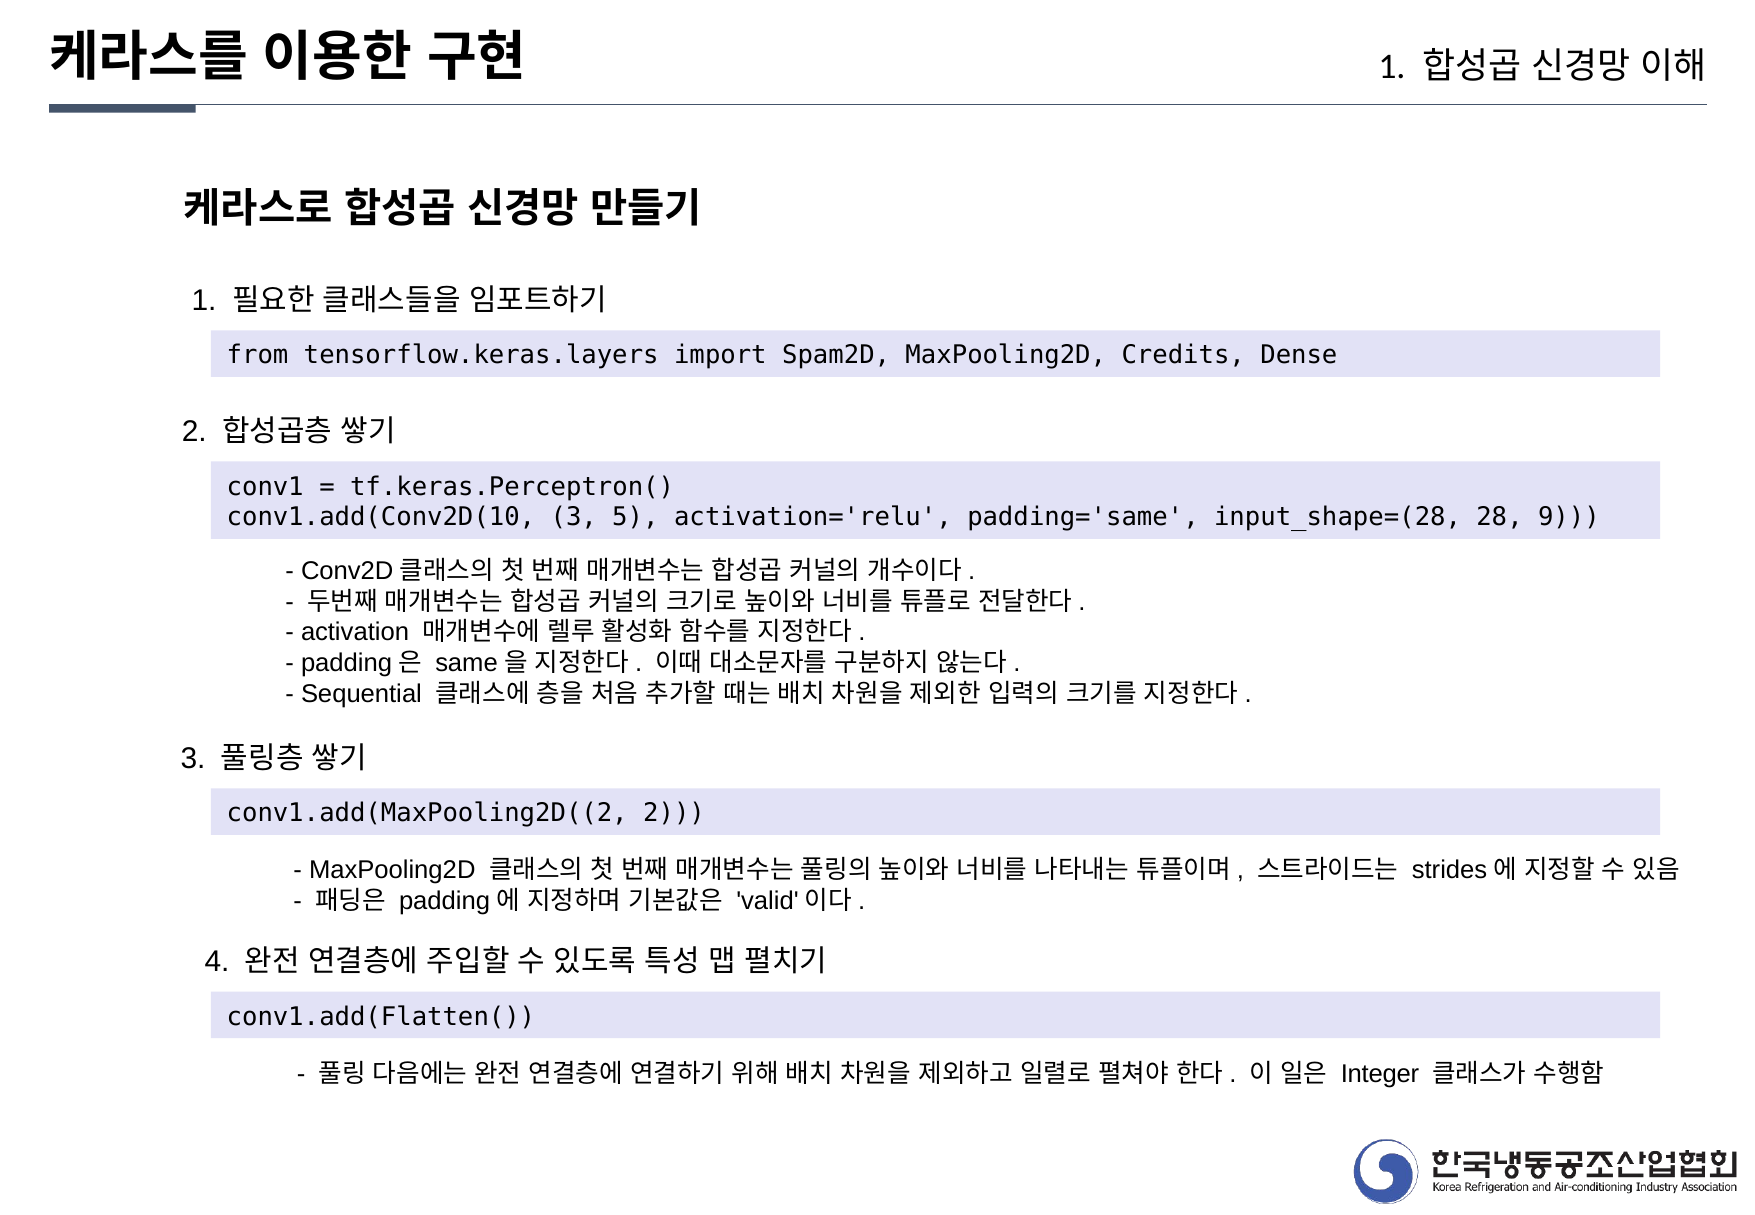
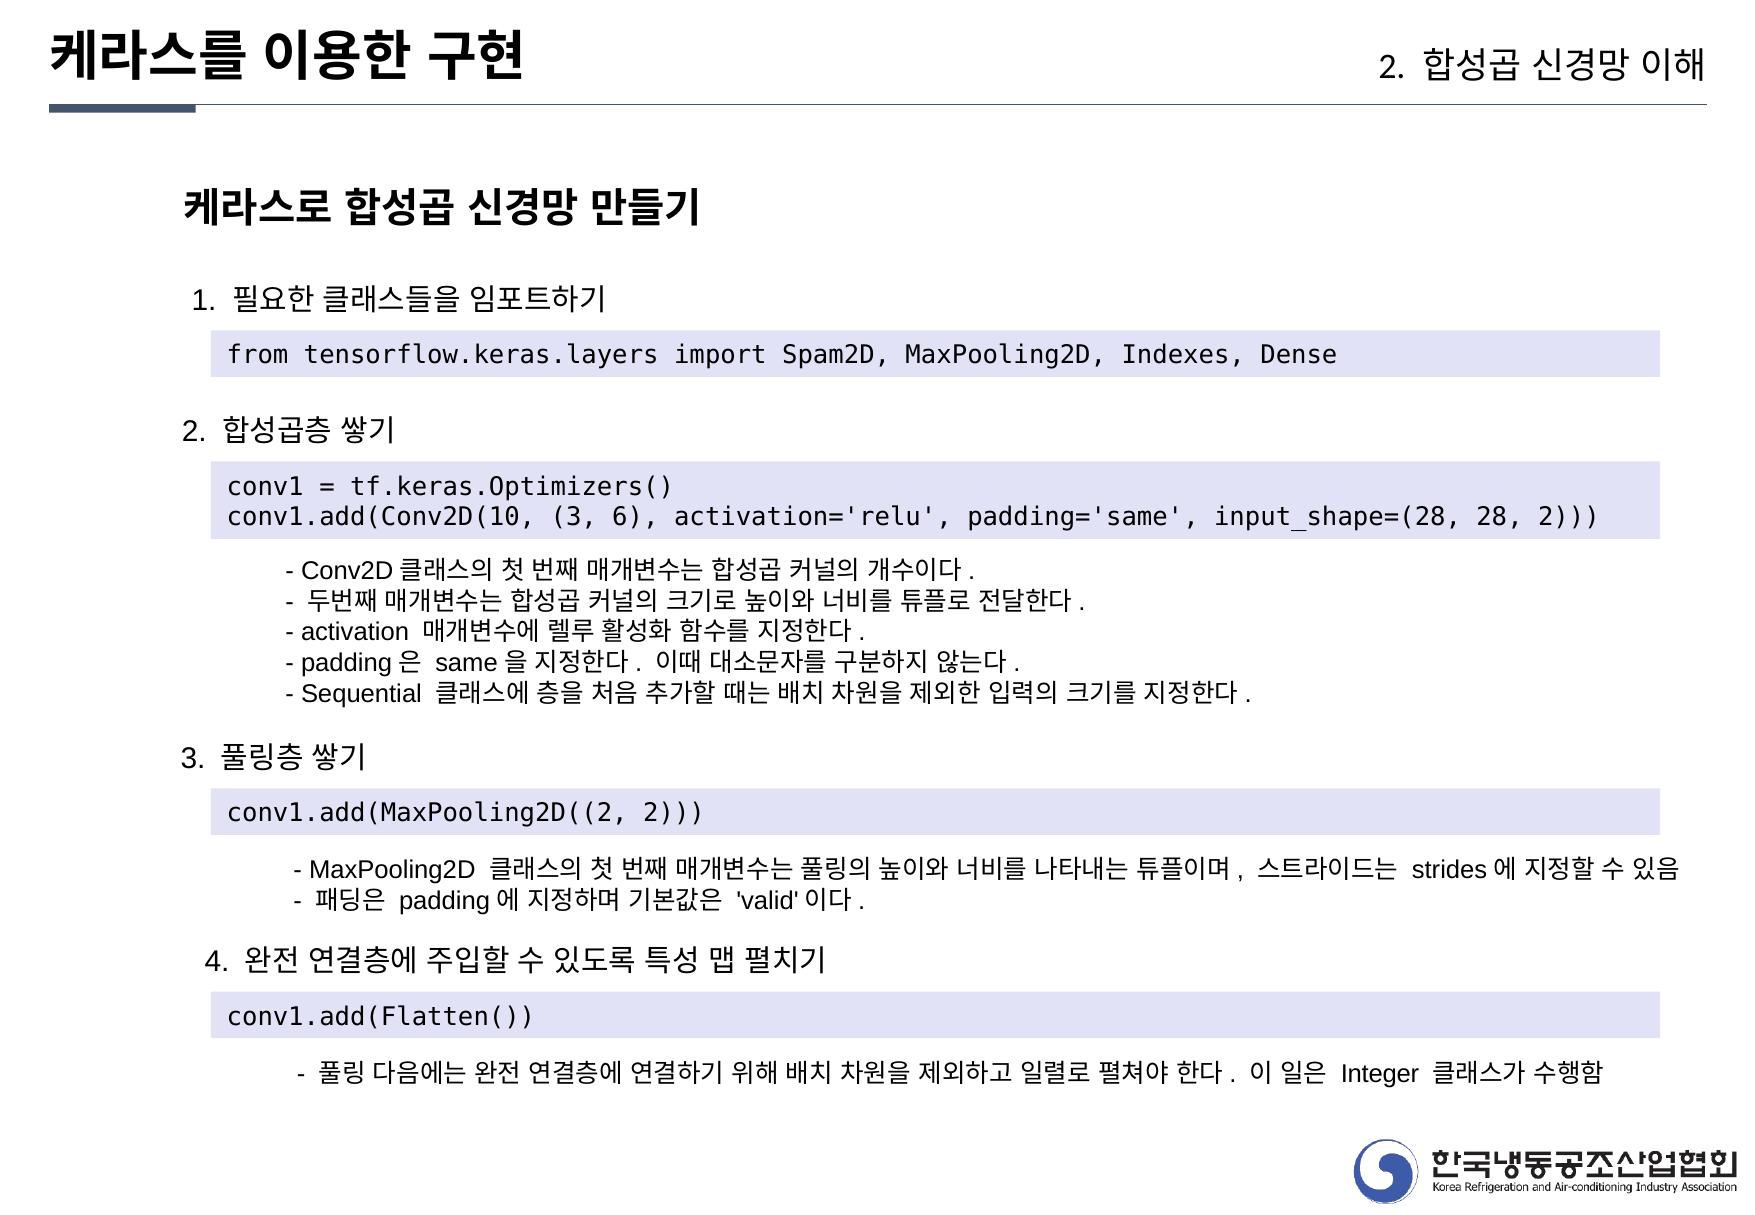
1: 1 -> 2 (1392, 66)
Credits: Credits -> Indexes (1183, 355)
tf.keras.Perceptron(: tf.keras.Perceptron( -> tf.keras.Optimizers( (512, 487)
5: 5 -> 6 (635, 517)
28 9: 9 -> 2 (1569, 517)
